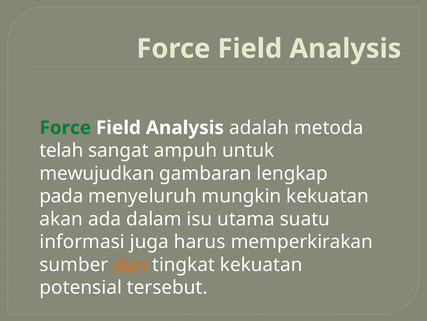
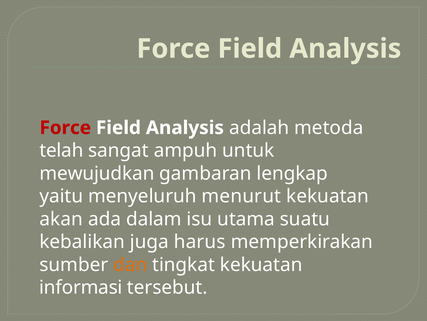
Force colour: green -> red (65, 128)
pada: pada -> yaitu (61, 196)
mungkin: mungkin -> menurut (241, 196)
informasi: informasi -> kebalikan (82, 241)
potensial: potensial -> informasi (81, 287)
